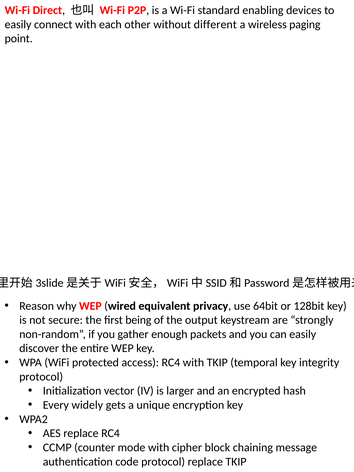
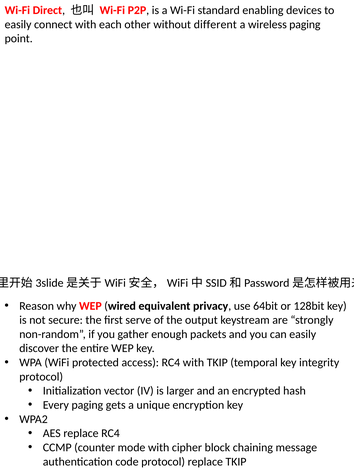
being: being -> serve (138, 320)
Every widely: widely -> paging (87, 405)
